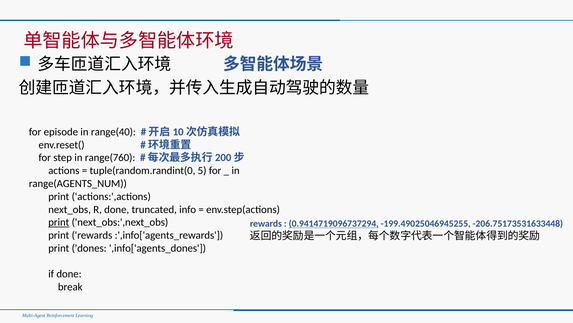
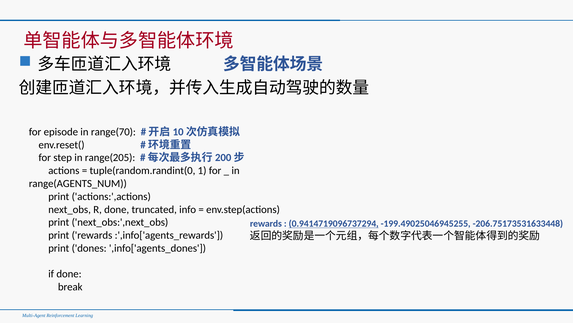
range(40: range(40 -> range(70 (113, 132)
range(760: range(760 -> range(205 (110, 157)
5: 5 -> 1 (202, 170)
print underline: present -> none (59, 222)
